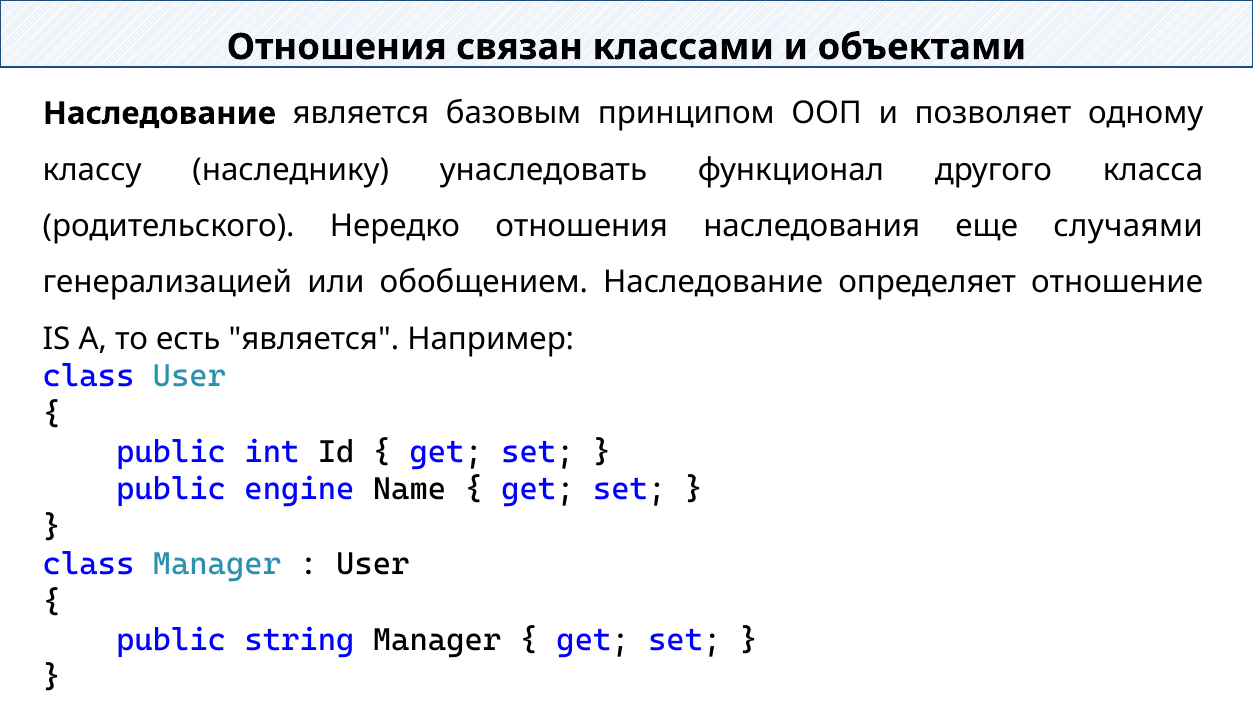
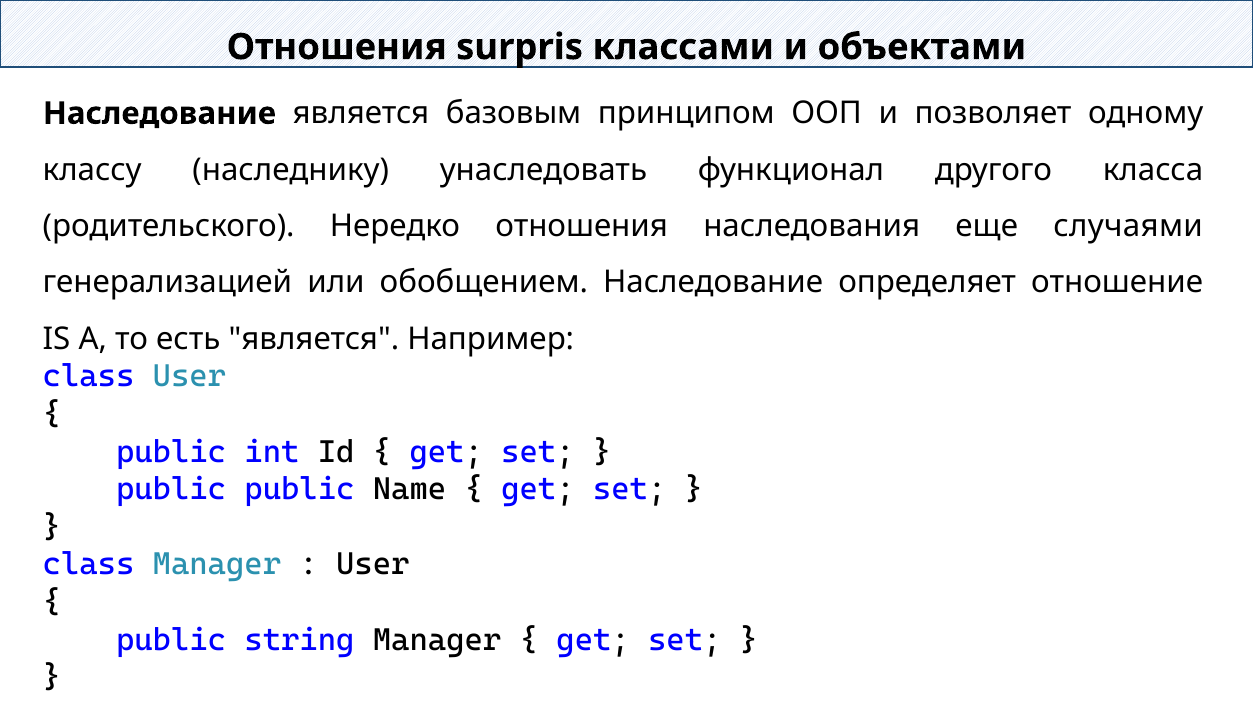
связан: связан -> surpris (520, 47)
public engine: engine -> public (299, 489)
